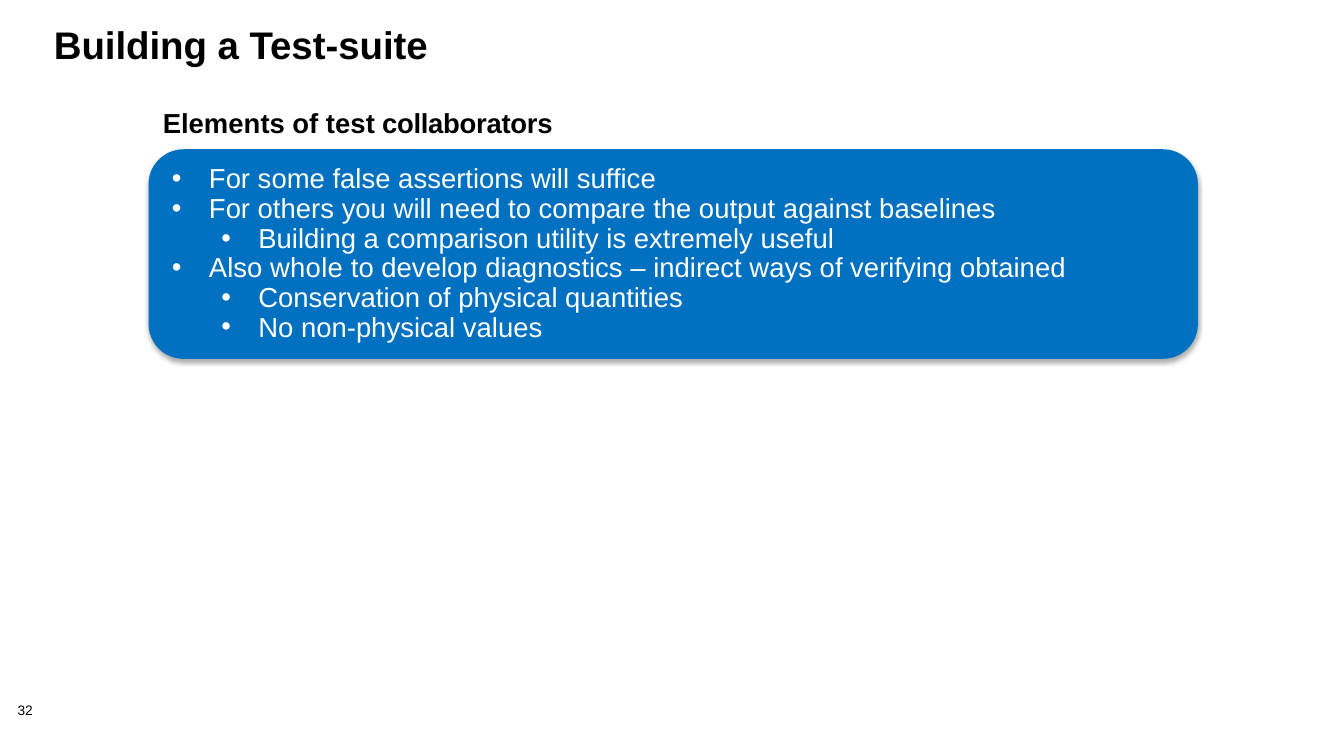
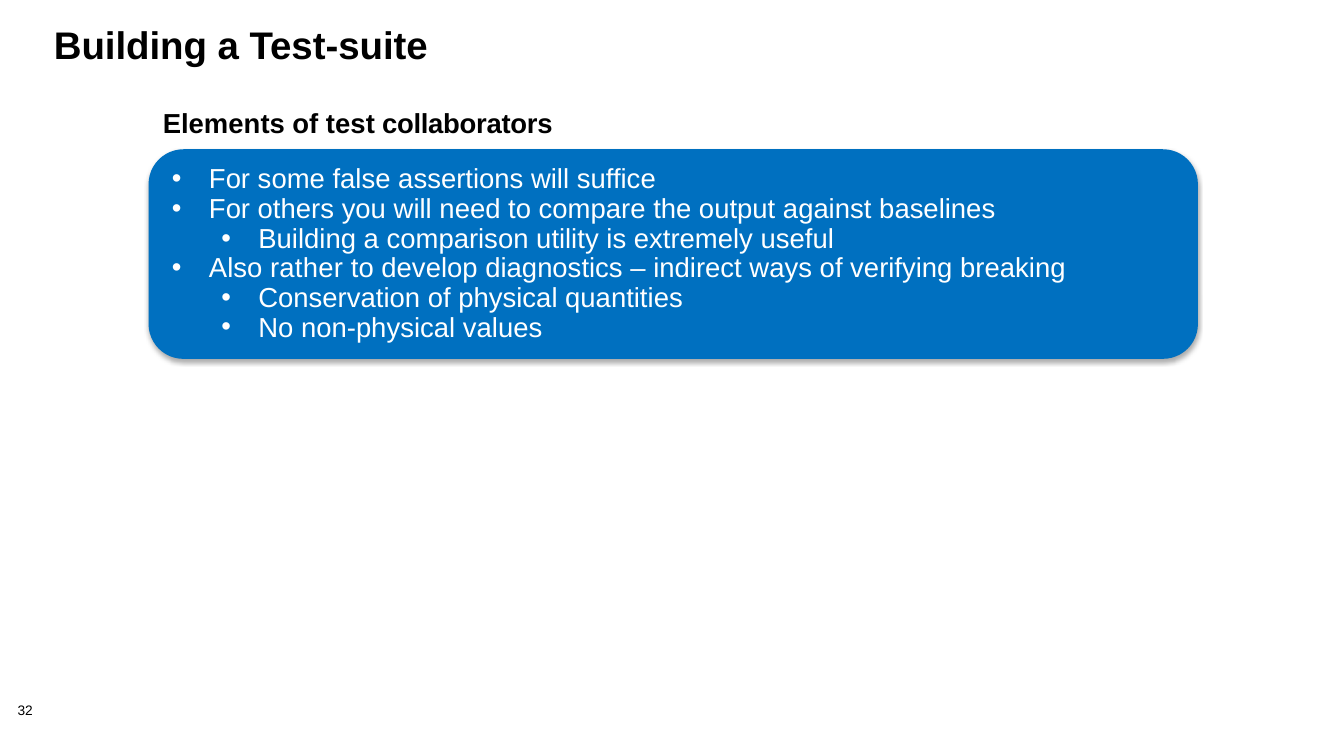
whole: whole -> rather (307, 269)
obtained: obtained -> breaking (1013, 269)
